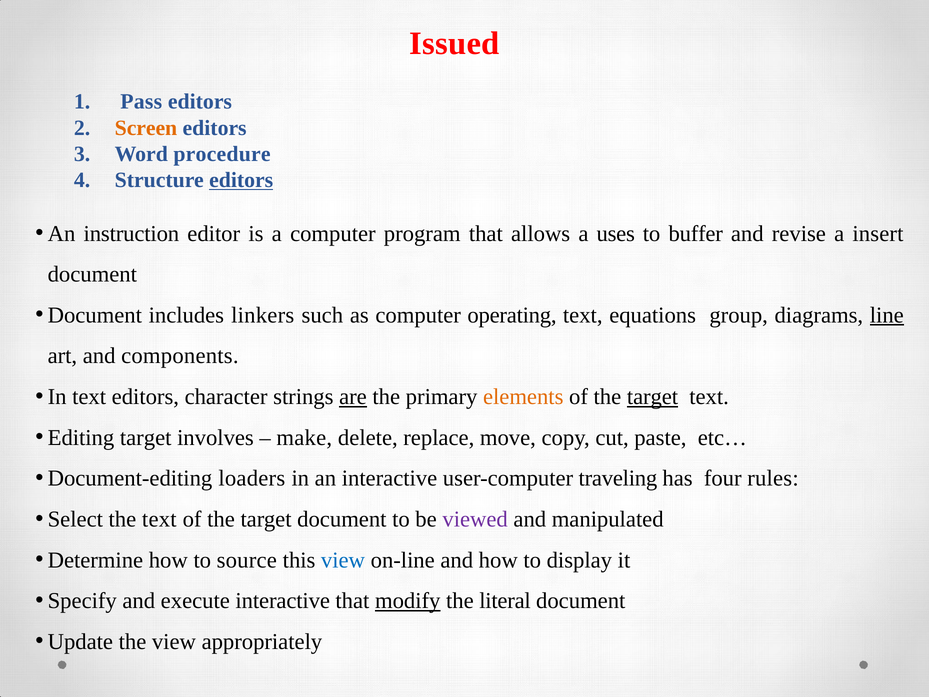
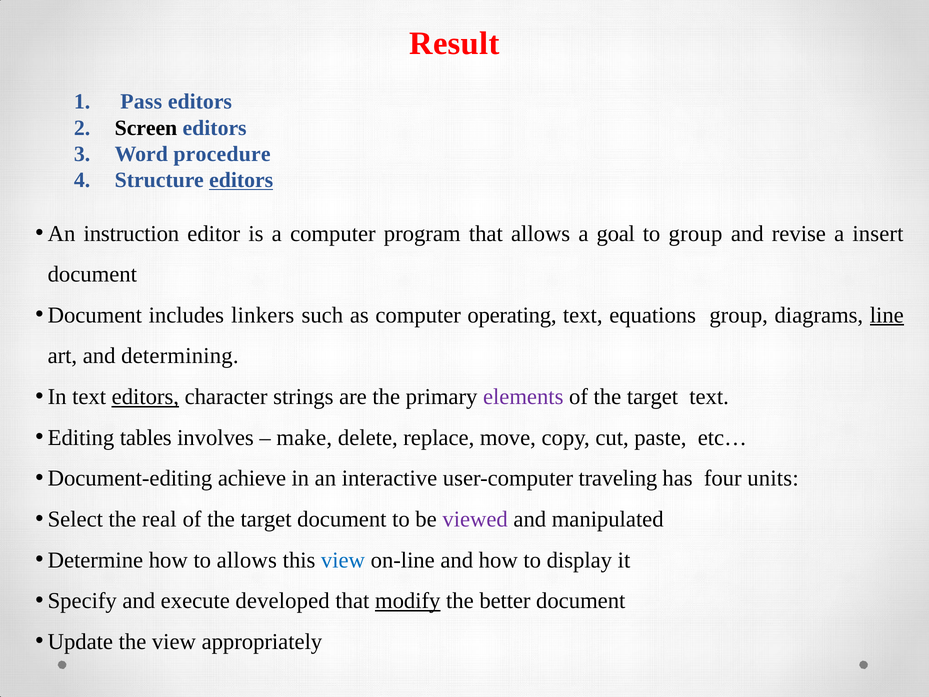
Issued: Issued -> Result (454, 44)
Screen colour: orange -> black (146, 128)
uses: uses -> goal (616, 233)
to buffer: buffer -> group (695, 233)
components: components -> determining (180, 356)
editors underline: none -> present (145, 397)
are underline: present -> none (353, 397)
elements colour: orange -> purple (523, 397)
target underline: present -> none (653, 397)
Editing target: target -> tables (146, 437)
loaders: loaders -> achieve (252, 478)
rules: rules -> units (773, 478)
the text: text -> real (159, 519)
to source: source -> allows (247, 560)
execute interactive: interactive -> developed (283, 601)
literal: literal -> better (505, 601)
